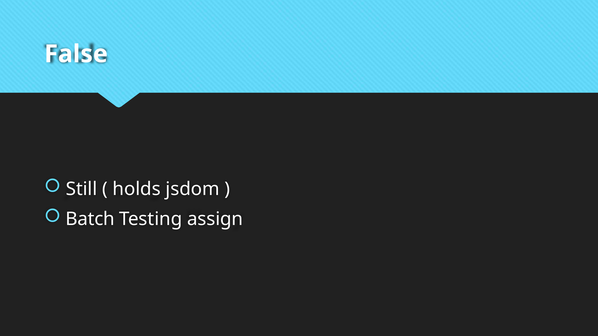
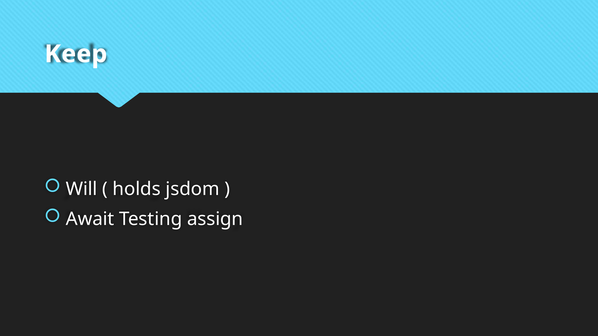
False: False -> Keep (76, 54)
Still: Still -> Will (82, 189)
Batch: Batch -> Await (90, 219)
